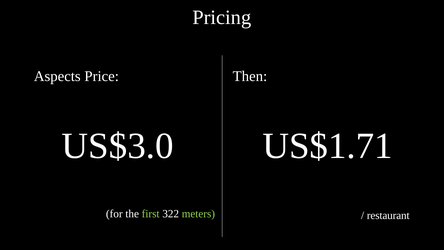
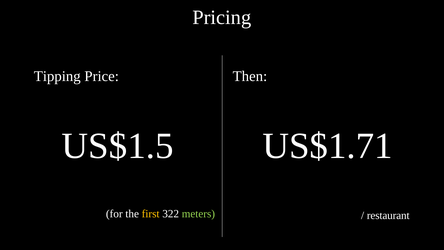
Aspects: Aspects -> Tipping (57, 76)
US$3.0: US$3.0 -> US$1.5 (118, 146)
first colour: light green -> yellow (151, 214)
